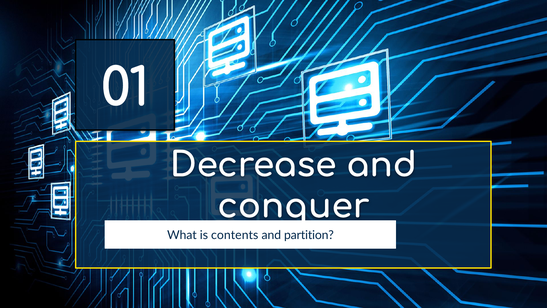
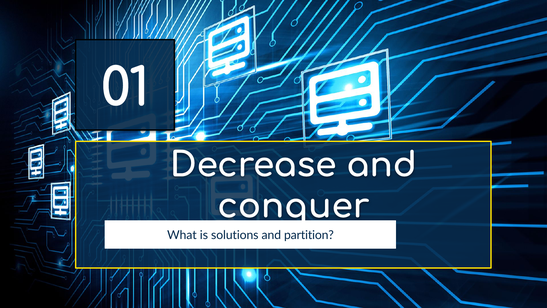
contents: contents -> solutions (235, 235)
